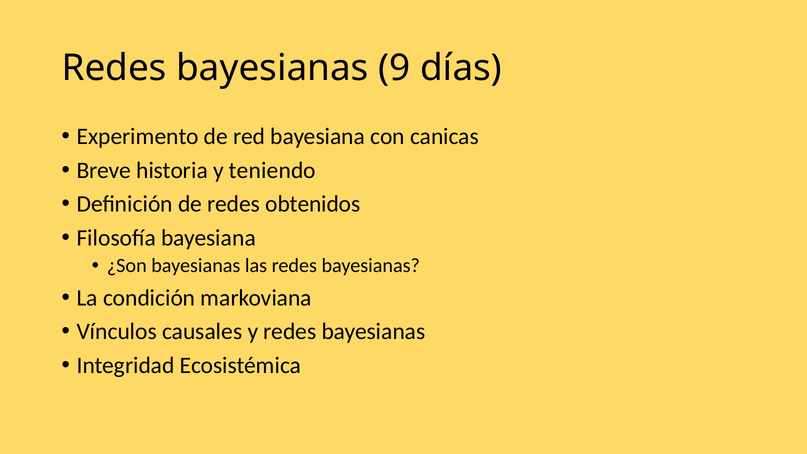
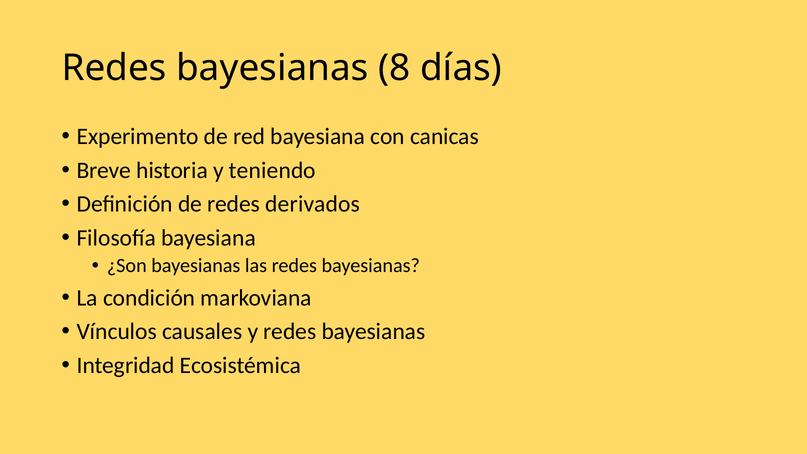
9: 9 -> 8 (394, 68)
obtenidos: obtenidos -> derivados (313, 204)
